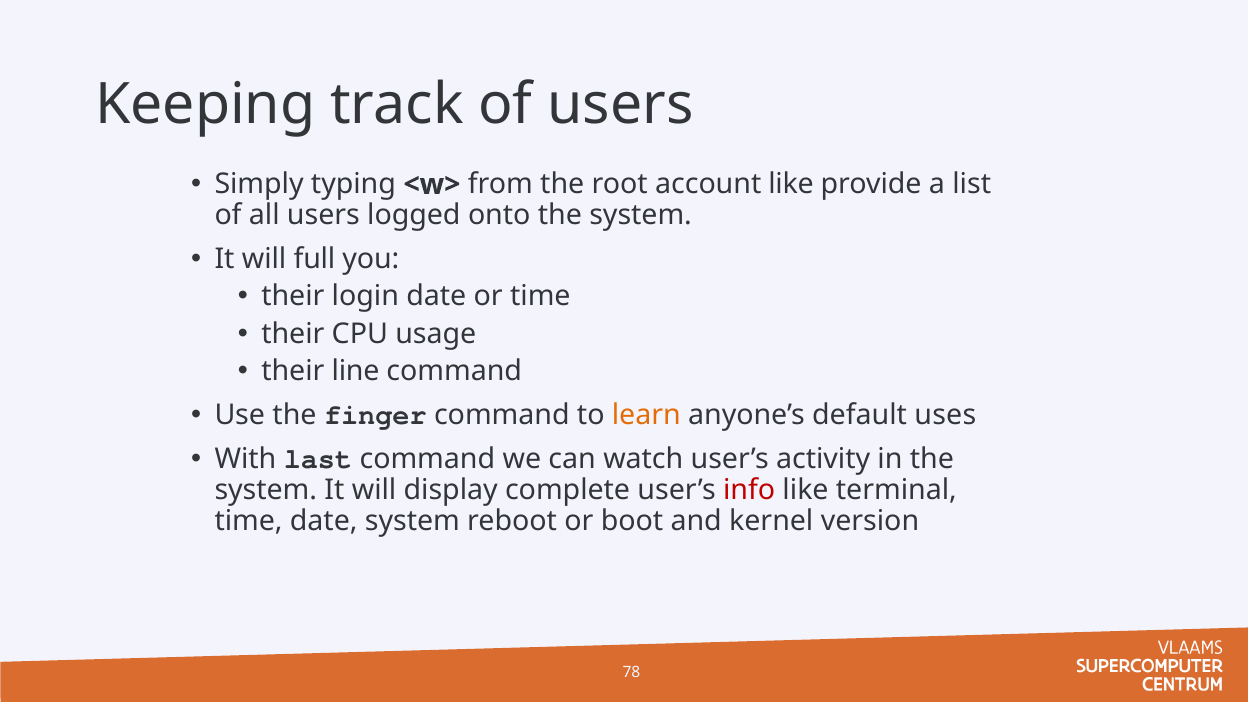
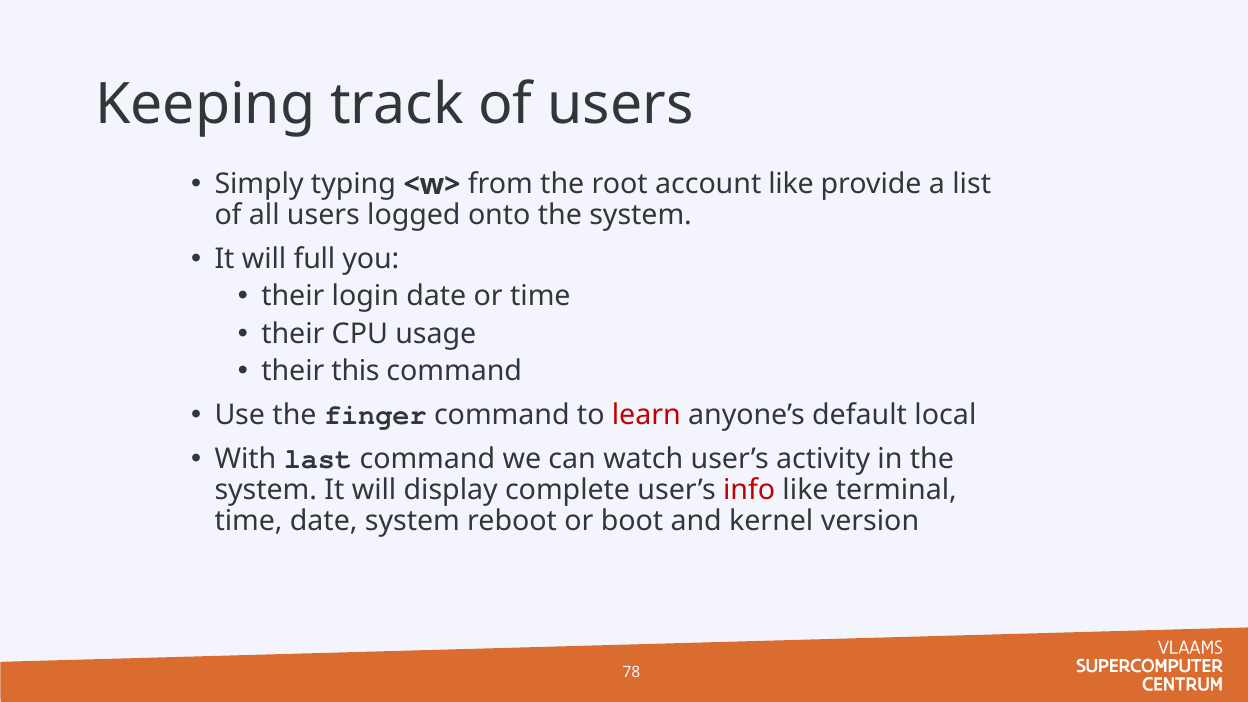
line: line -> this (356, 371)
learn colour: orange -> red (646, 415)
uses: uses -> local (945, 415)
